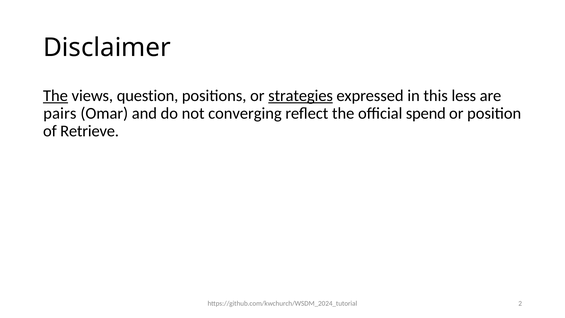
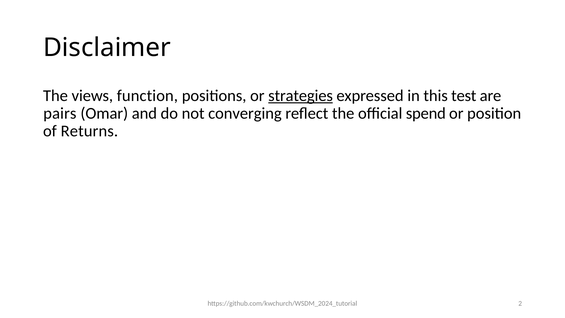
The underline: present -> none (55, 96)
question: question -> function (147, 96)
less: less -> test (464, 96)
Retrieve: Retrieve -> Returns (89, 131)
